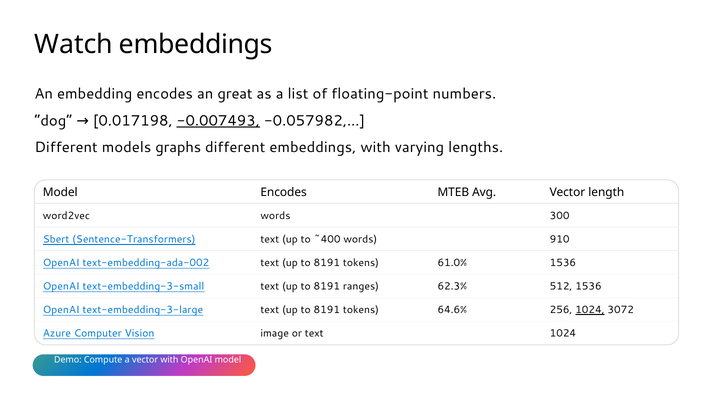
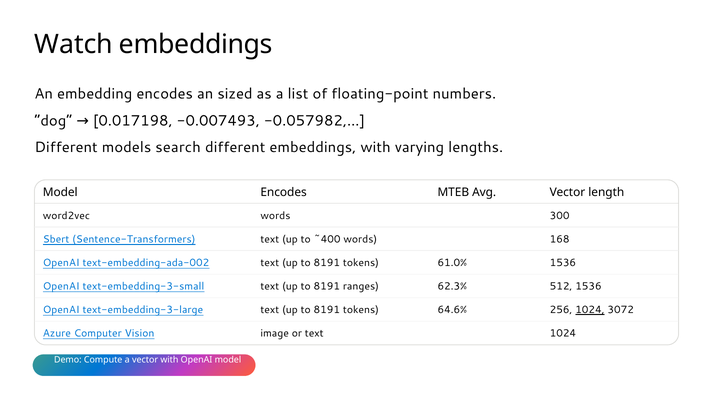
great: great -> sized (235, 94)
-0.007493 underline: present -> none (218, 121)
graphs: graphs -> search (178, 147)
910: 910 -> 168 (560, 239)
